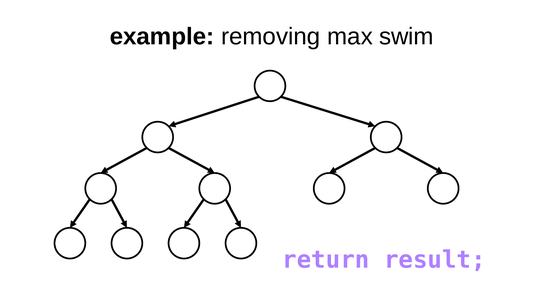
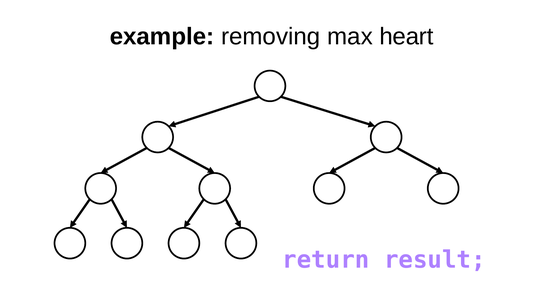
swim: swim -> heart (406, 37)
